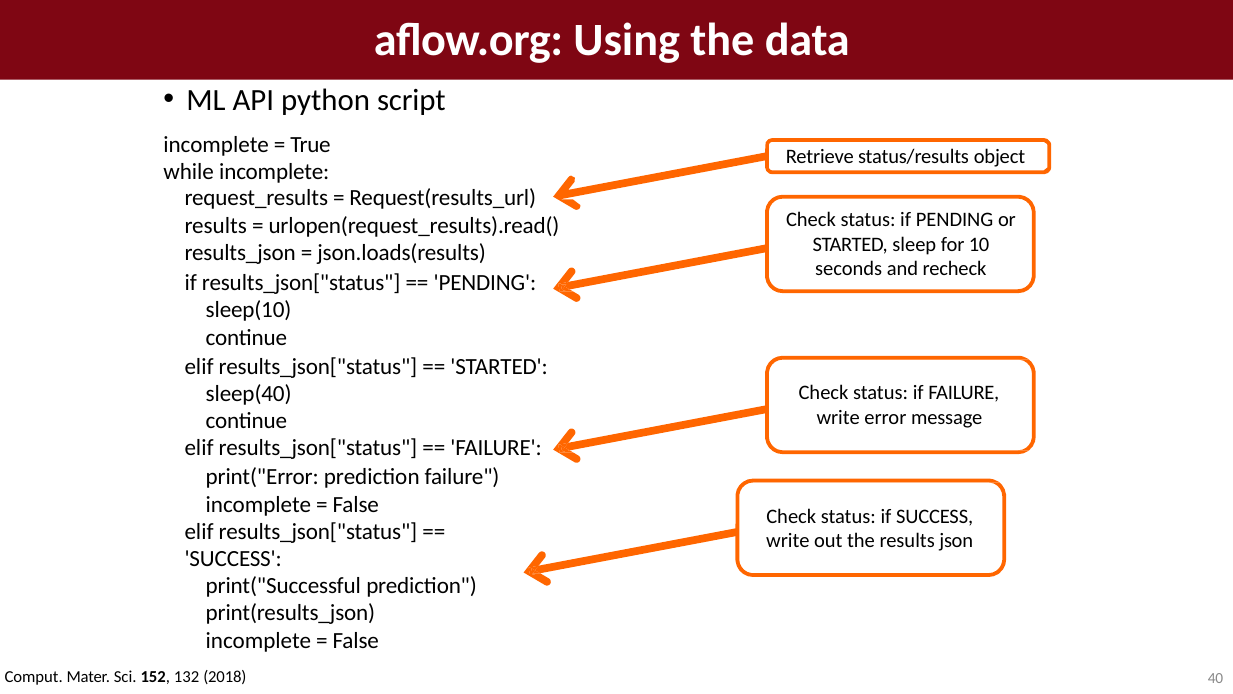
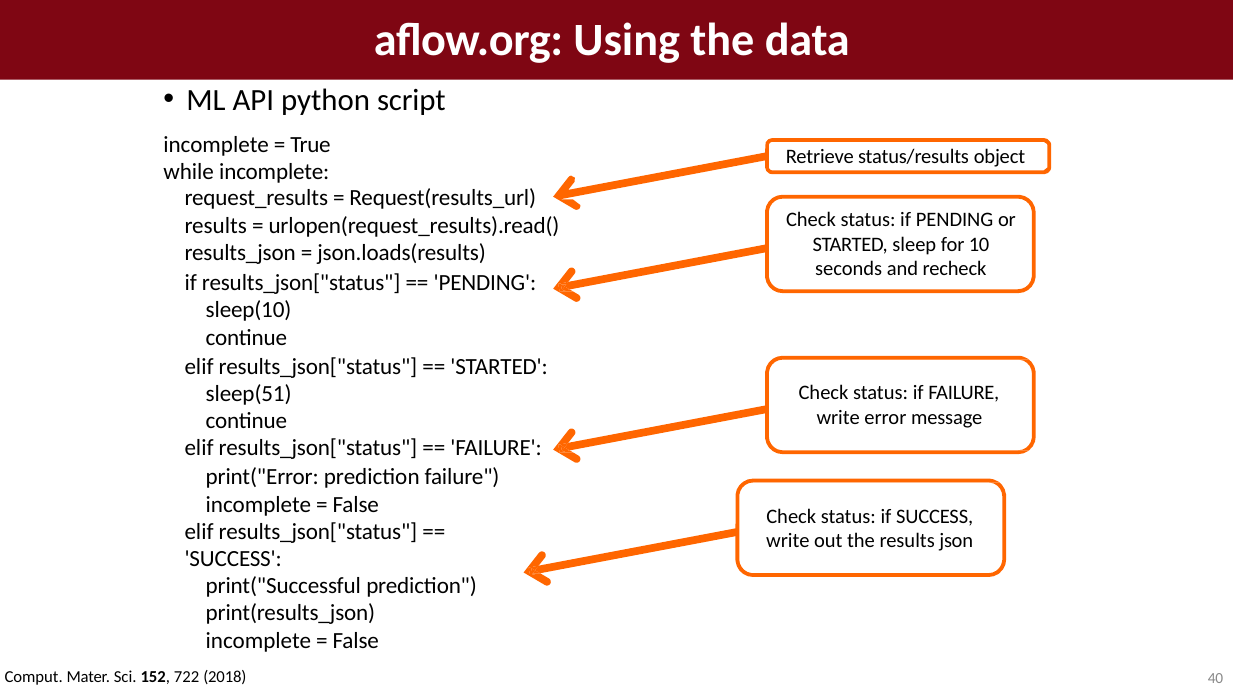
sleep(40: sleep(40 -> sleep(51 (249, 393)
132: 132 -> 722 (187, 677)
